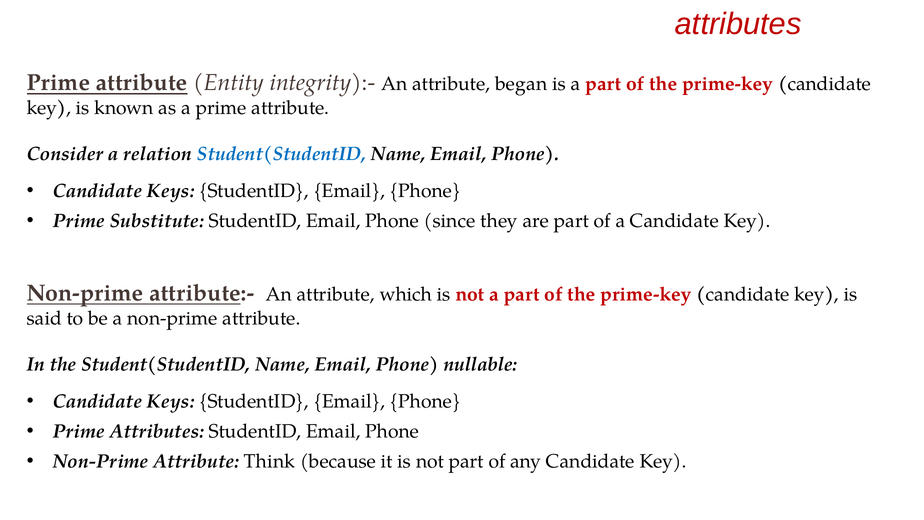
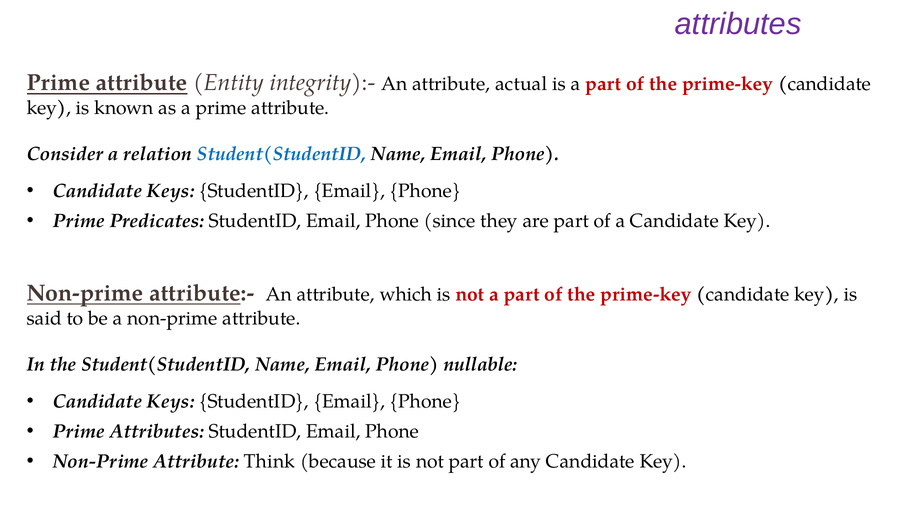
attributes colour: red -> purple (738, 24)
began: began -> actual (521, 84)
Substitute: Substitute -> Predicates (157, 221)
